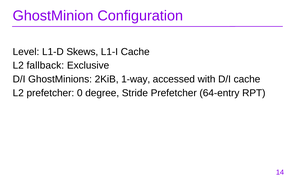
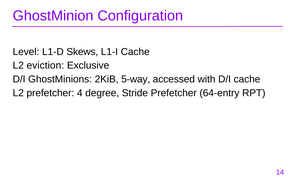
fallback: fallback -> eviction (45, 65)
1-way: 1-way -> 5-way (136, 79)
0: 0 -> 4 (80, 93)
